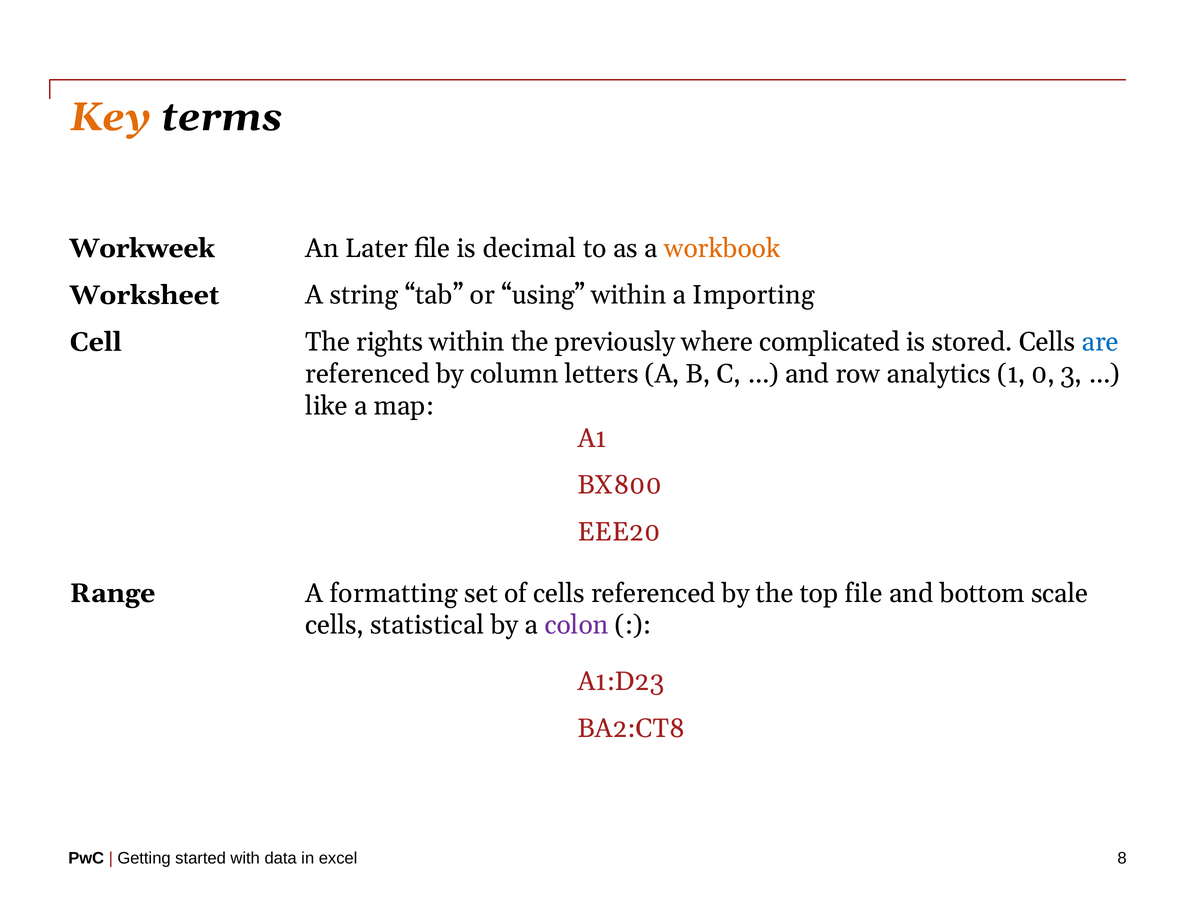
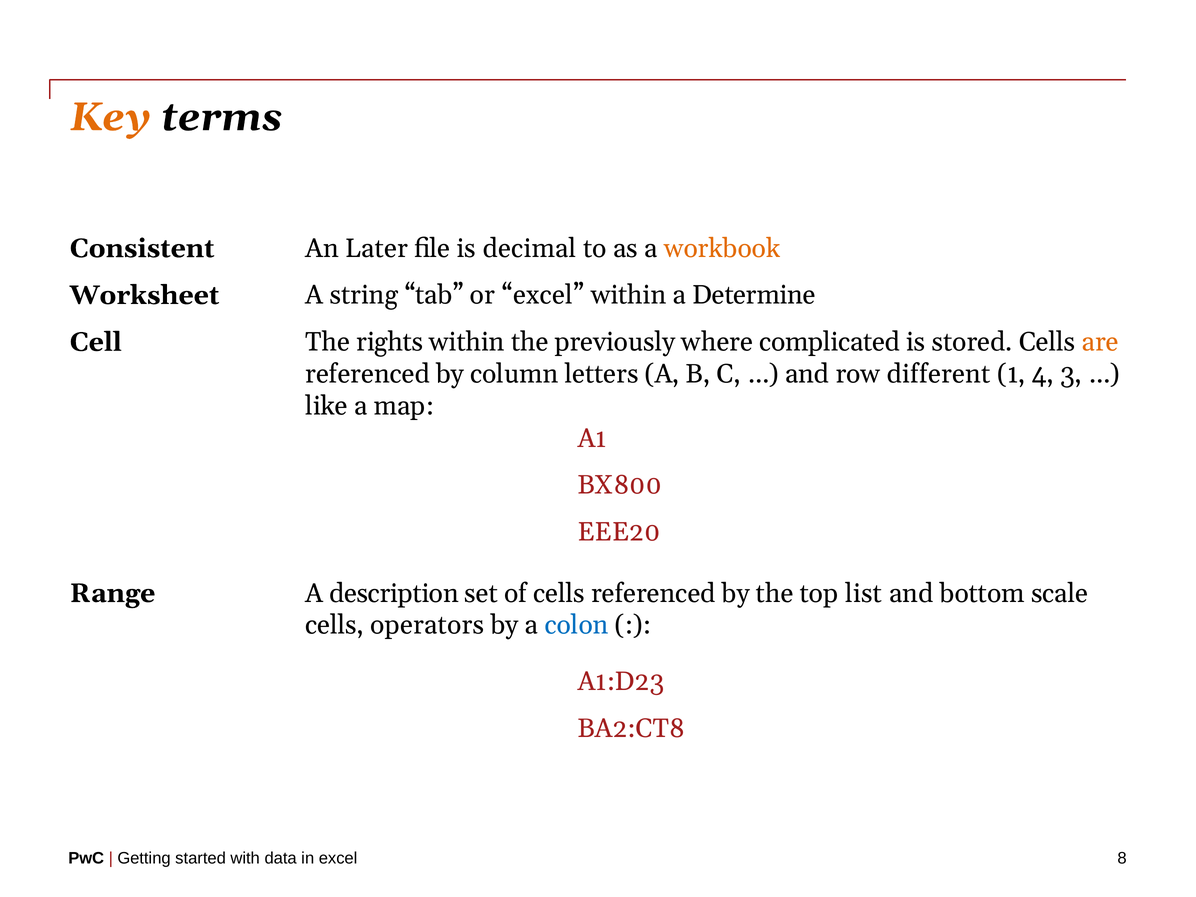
Workweek: Workweek -> Consistent (142, 248)
or using: using -> excel (543, 295)
Importing: Importing -> Determine (754, 295)
are colour: blue -> orange (1100, 342)
analytics: analytics -> different (939, 374)
0: 0 -> 4 (1043, 374)
formatting: formatting -> description (394, 593)
top file: file -> list (864, 593)
statistical: statistical -> operators (427, 625)
colon colour: purple -> blue (577, 625)
